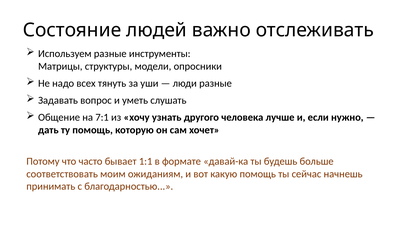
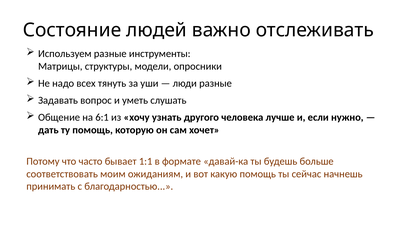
7:1: 7:1 -> 6:1 (102, 117)
